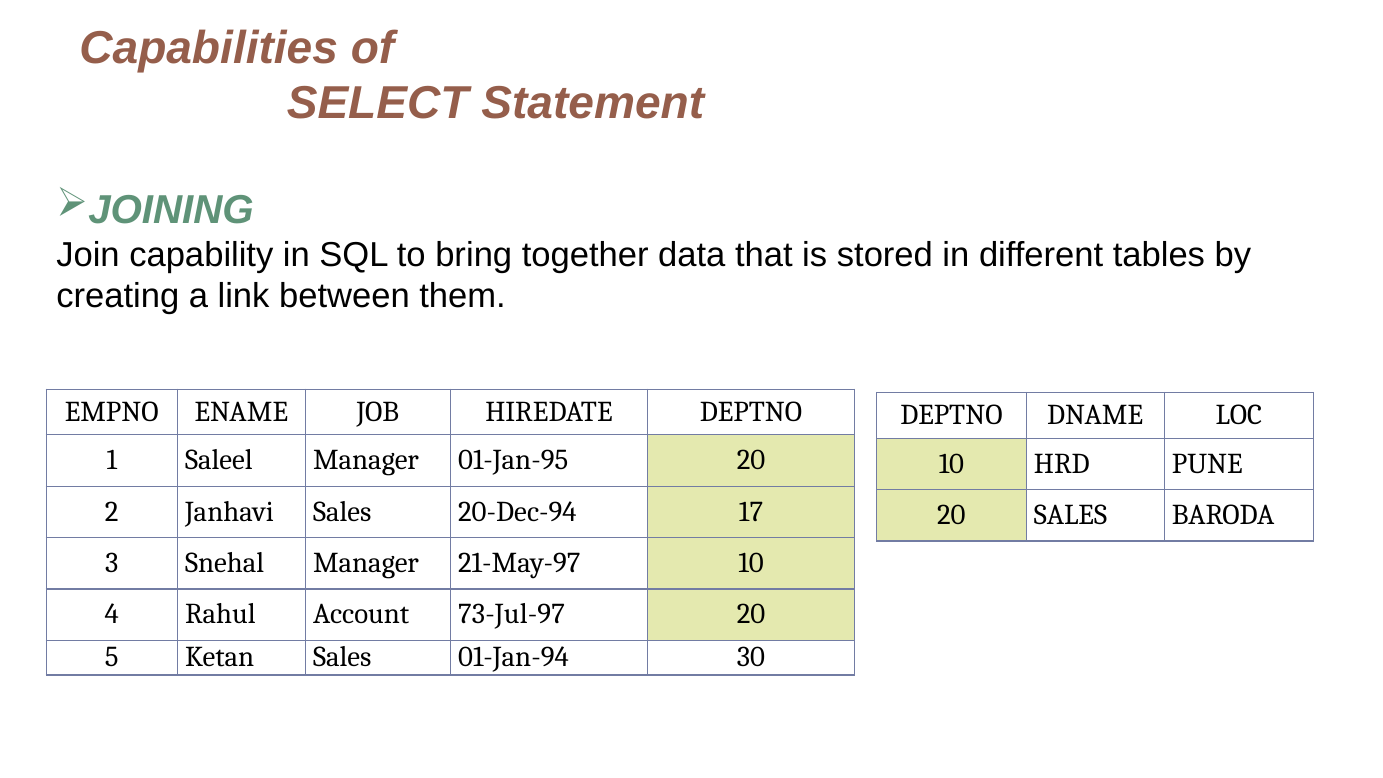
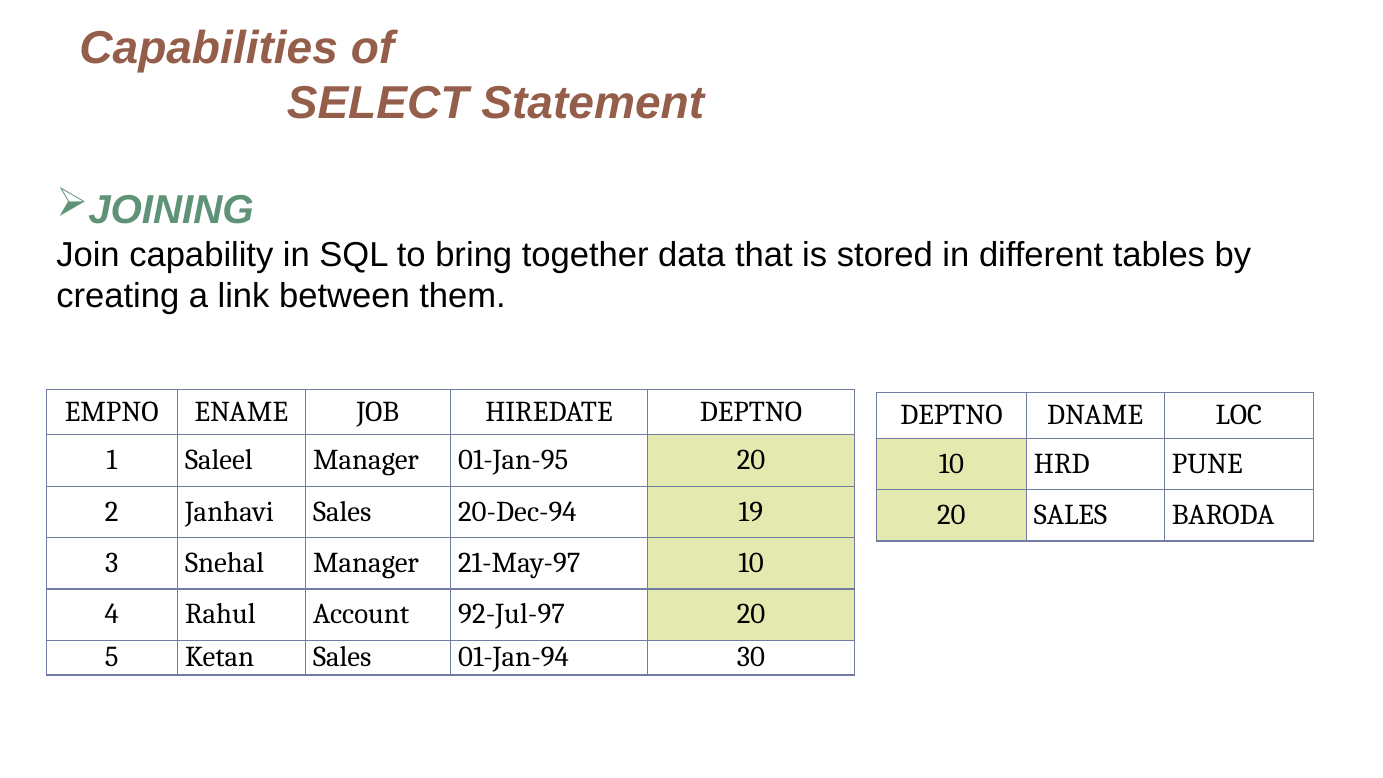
17: 17 -> 19 (751, 512)
73-Jul-97: 73-Jul-97 -> 92-Jul-97 (512, 614)
